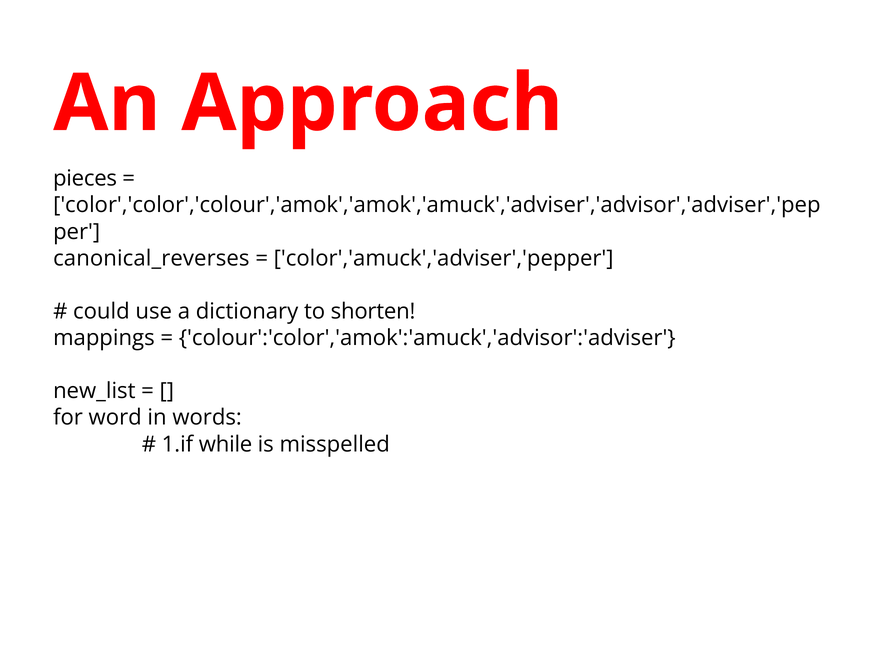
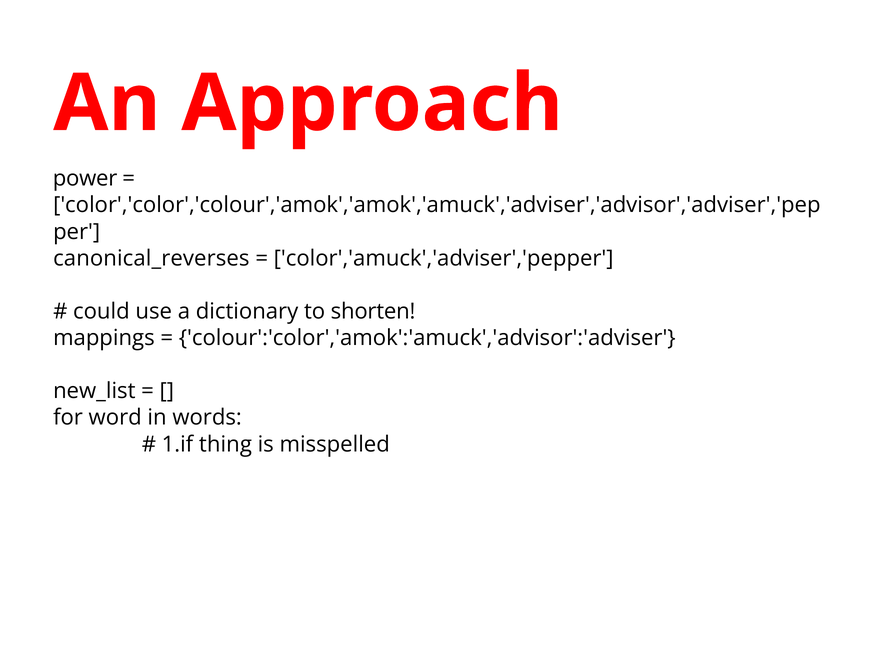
pieces: pieces -> power (85, 179)
while: while -> thing (225, 445)
